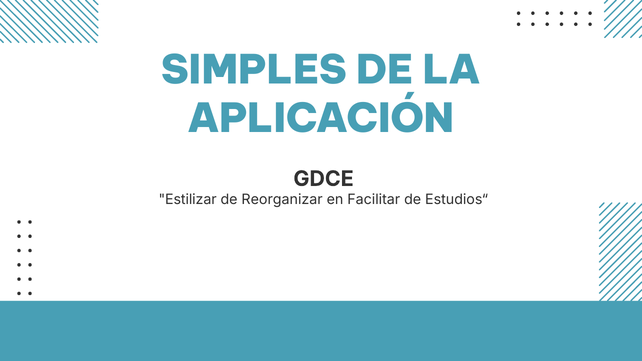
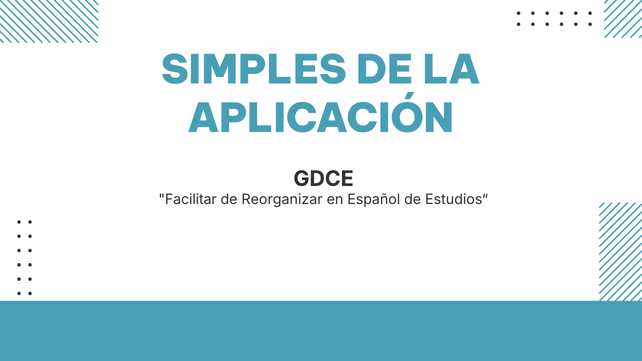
Estilizar: Estilizar -> Facilitar (188, 200)
Facilitar: Facilitar -> Español (374, 200)
